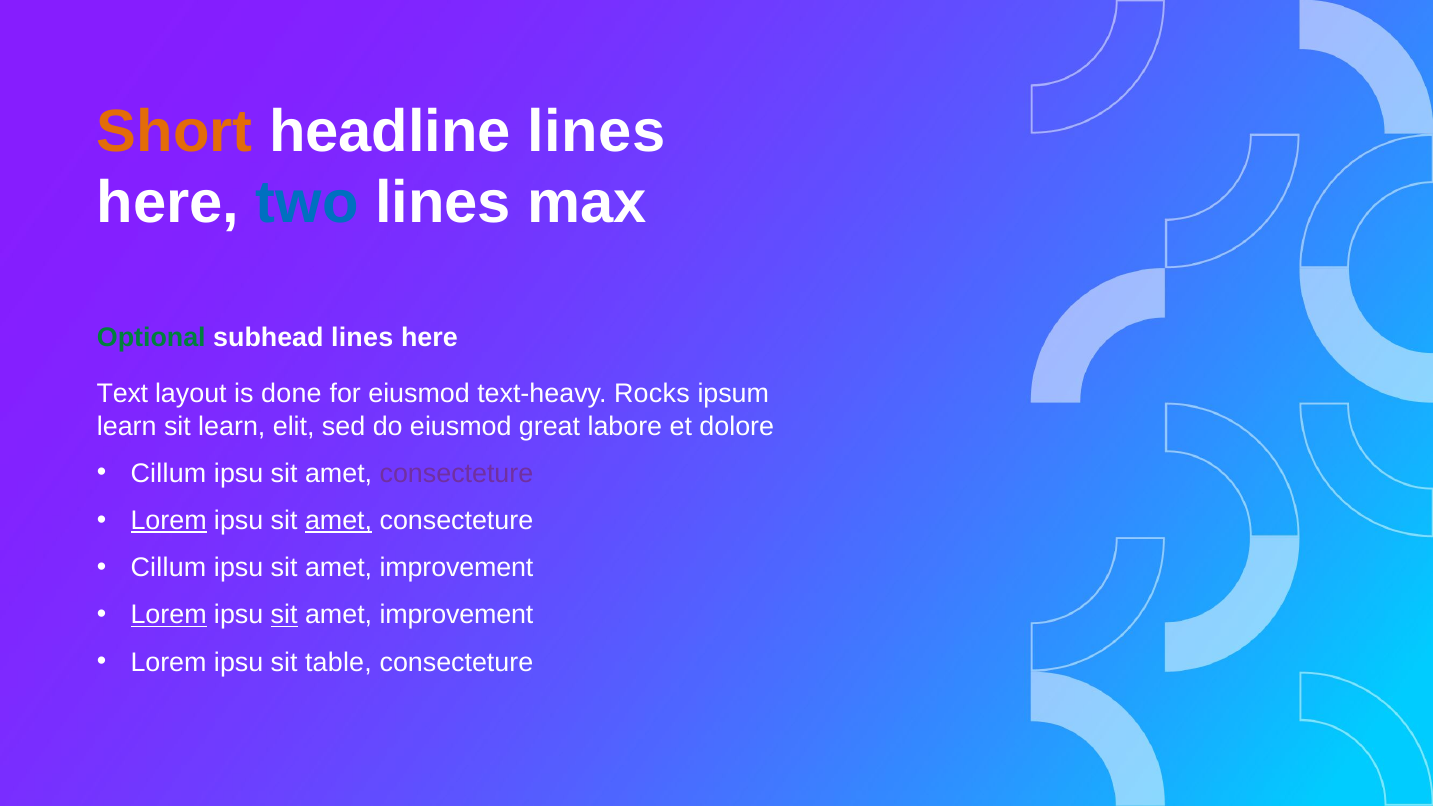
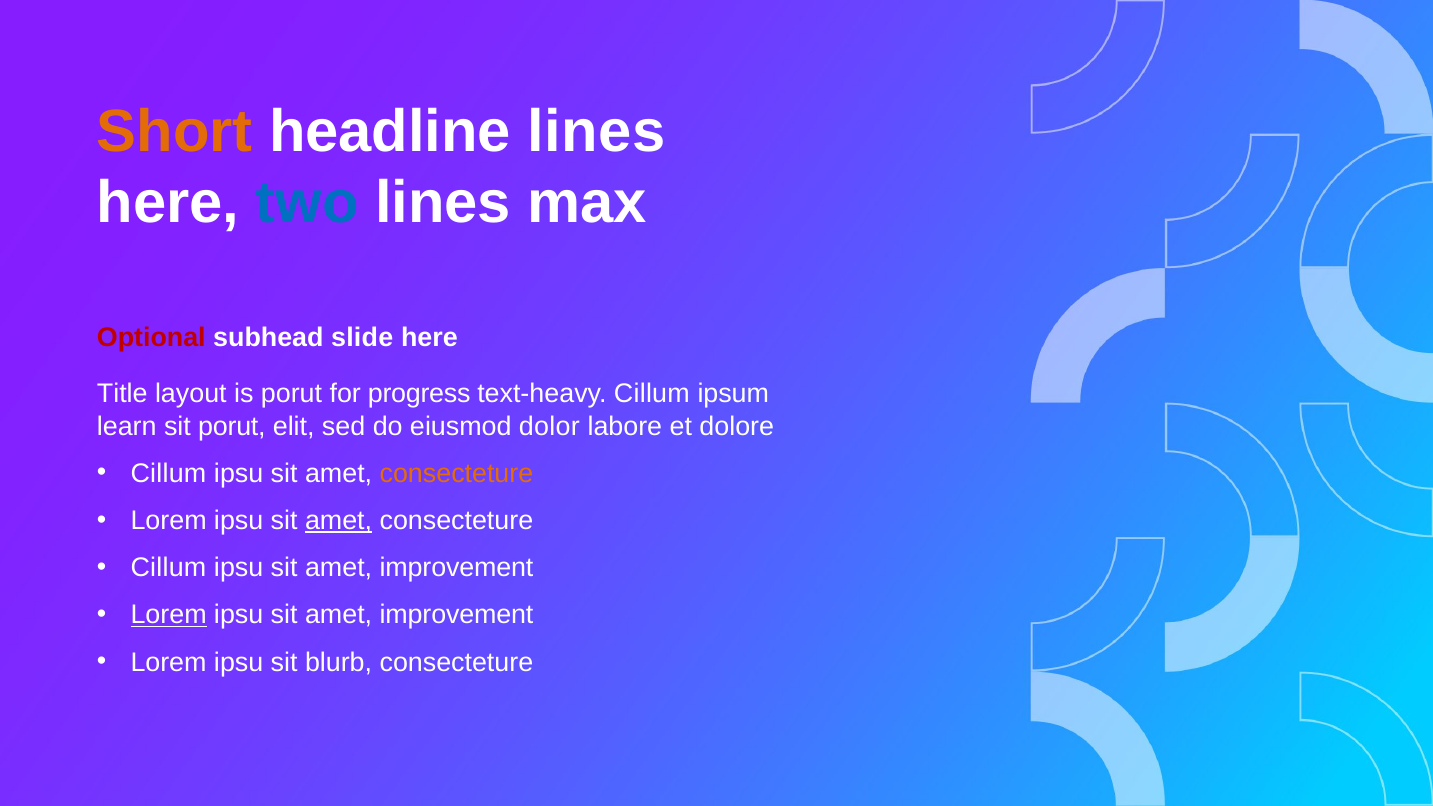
Optional colour: green -> red (151, 338)
subhead lines: lines -> slide (362, 338)
Text: Text -> Title (122, 394)
is done: done -> porut (291, 394)
for eiusmod: eiusmod -> progress (419, 394)
text-heavy Rocks: Rocks -> Cillum (652, 394)
sit learn: learn -> porut (232, 426)
great: great -> dolor (549, 426)
consecteture colour: purple -> orange (456, 474)
Lorem underline: present -> none (169, 521)
sit underline: present -> none (284, 615)
table: table -> blurb (339, 662)
